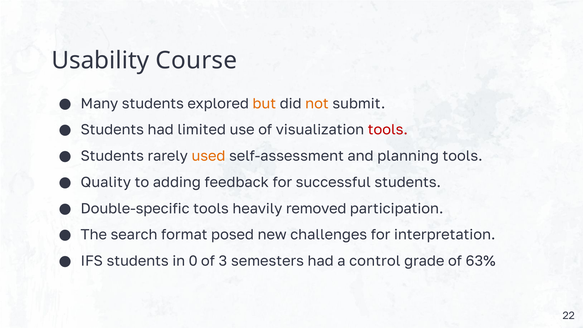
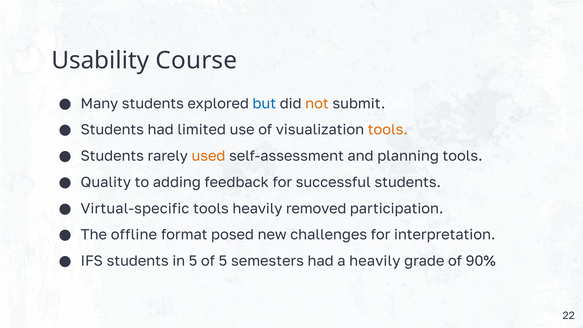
but colour: orange -> blue (264, 104)
tools colour: red -> orange (388, 130)
Double-specific: Double-specific -> Virtual-specific (135, 208)
search: search -> offline (134, 235)
in 0: 0 -> 5 (193, 261)
of 3: 3 -> 5 (223, 261)
a control: control -> heavily (375, 261)
63%: 63% -> 90% (481, 261)
